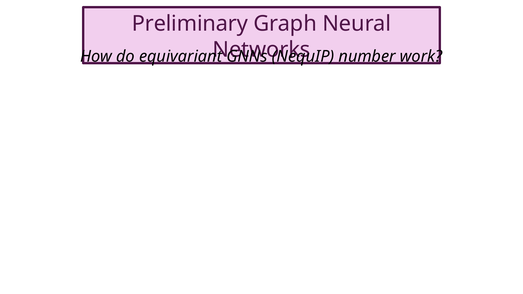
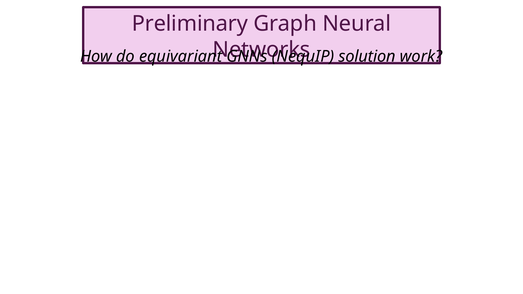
number: number -> solution (367, 56)
